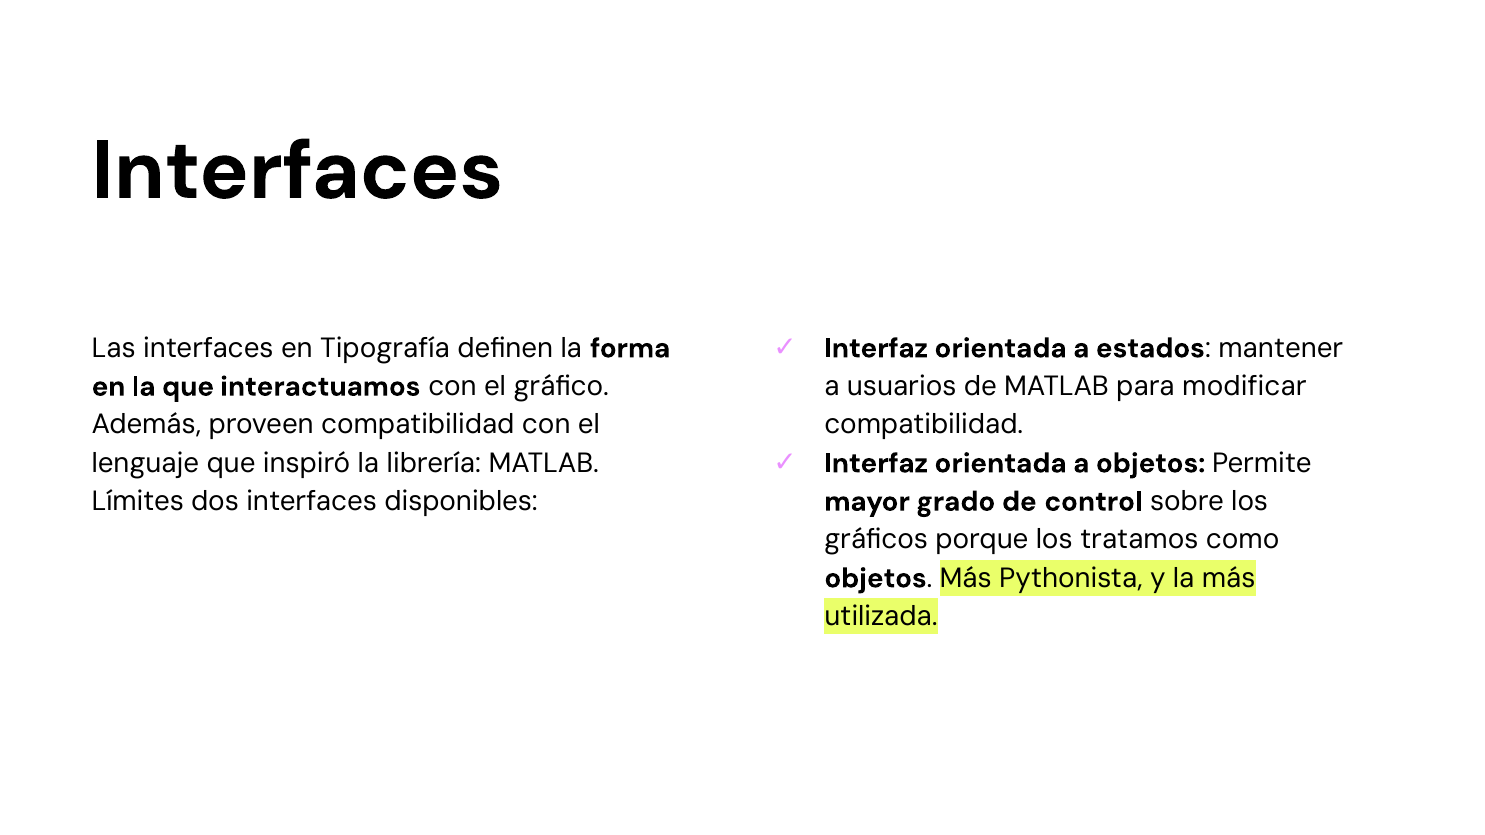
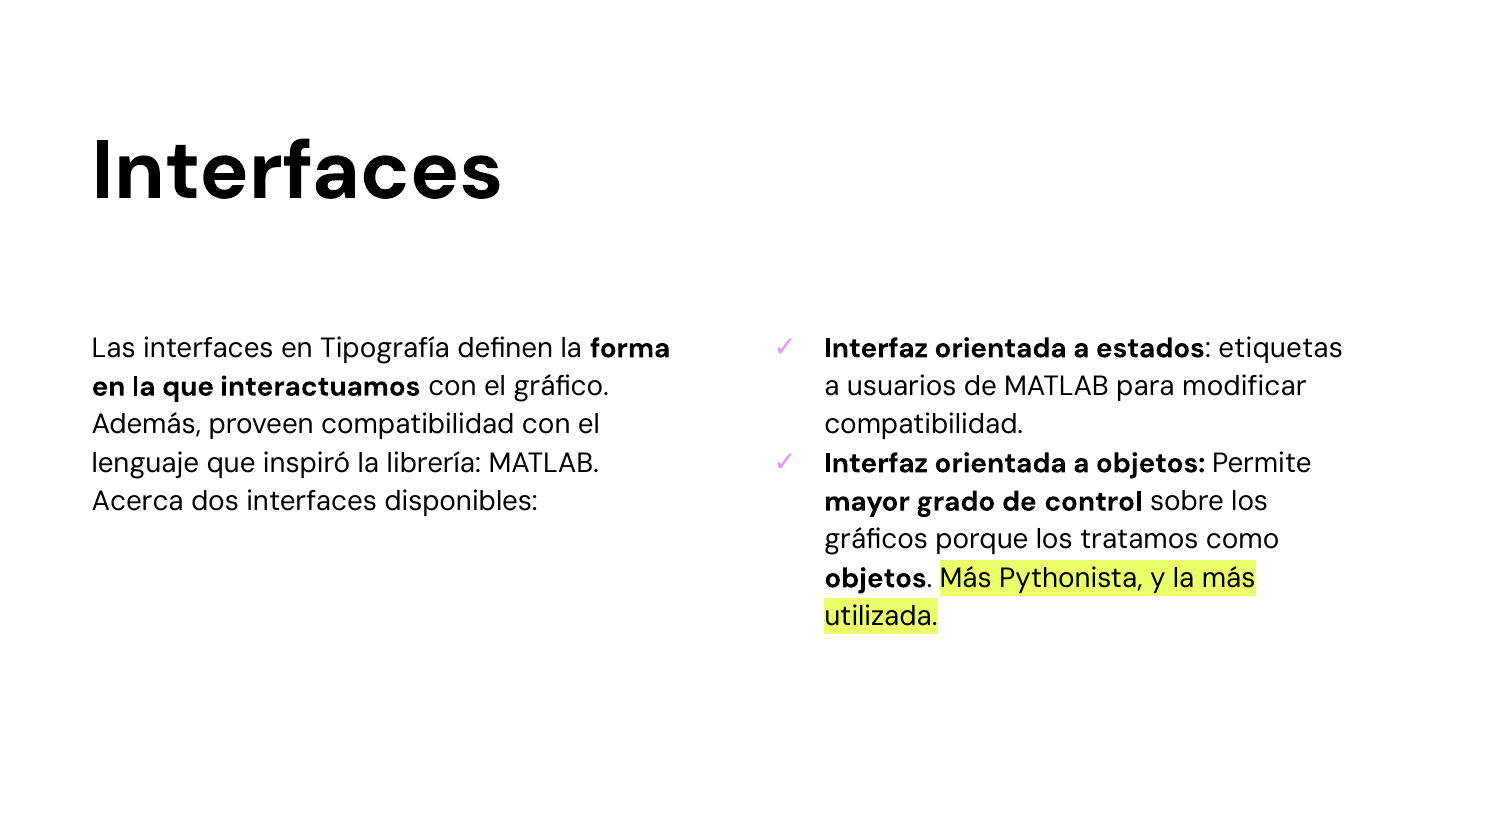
mantener: mantener -> etiquetas (1281, 348)
Límites: Límites -> Acerca (138, 502)
